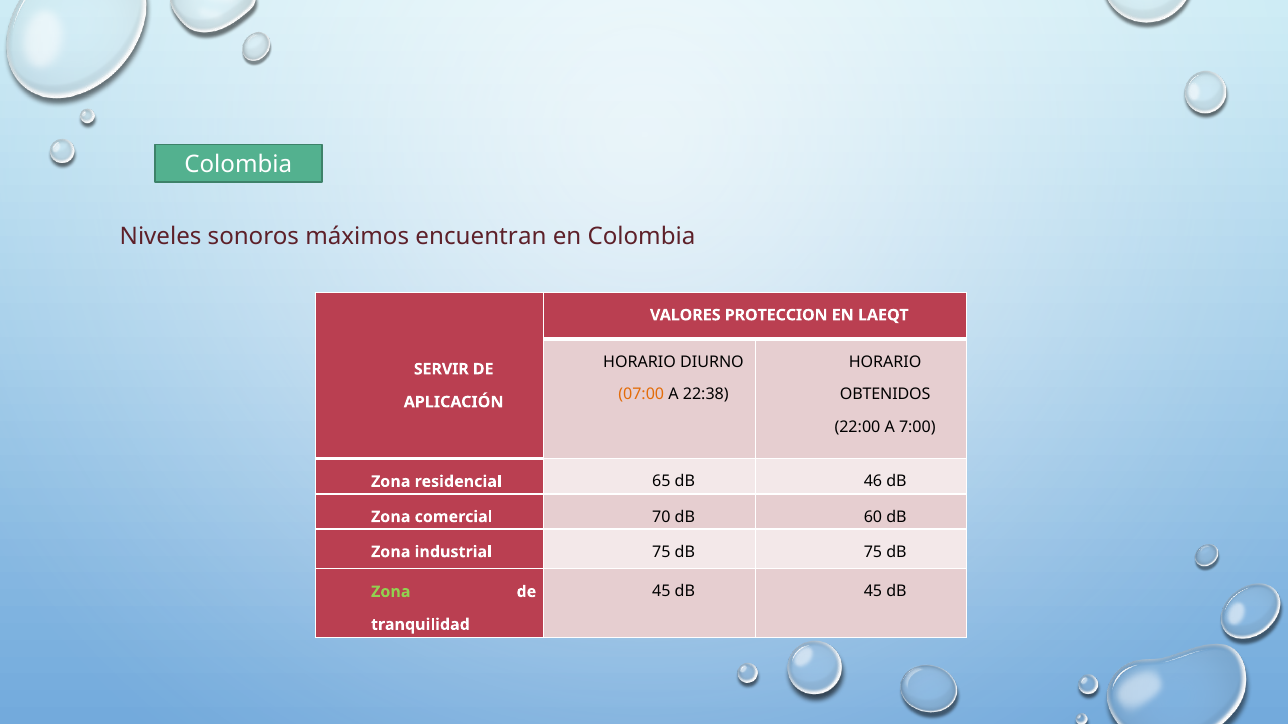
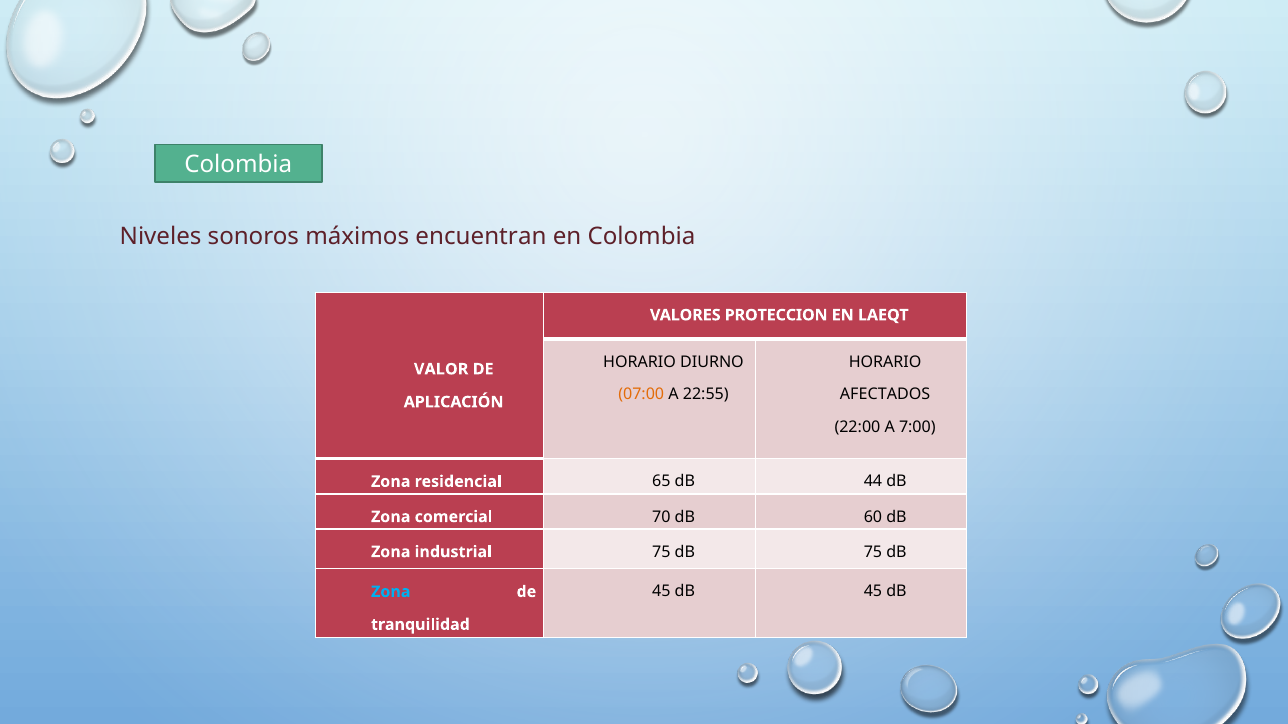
SERVIR: SERVIR -> VALOR (441, 369)
22:38: 22:38 -> 22:55 (706, 395)
OBTENIDOS: OBTENIDOS -> AFECTADOS (885, 395)
46: 46 -> 44 (873, 482)
Zona colour: light green -> light blue (391, 592)
